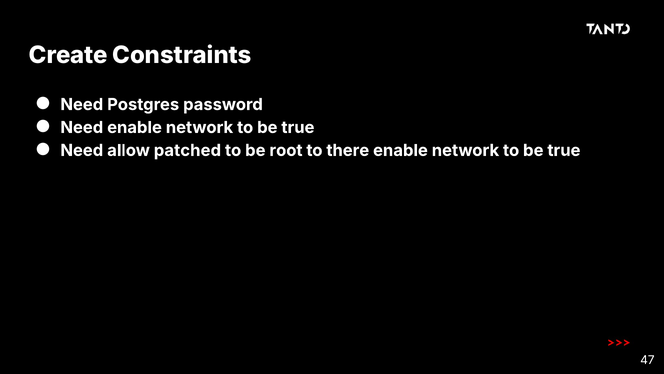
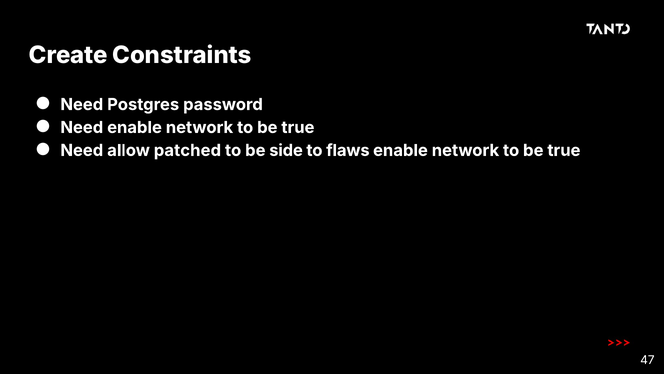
root: root -> side (286, 150)
there: there -> flaws (348, 150)
